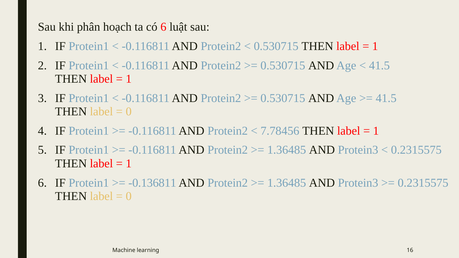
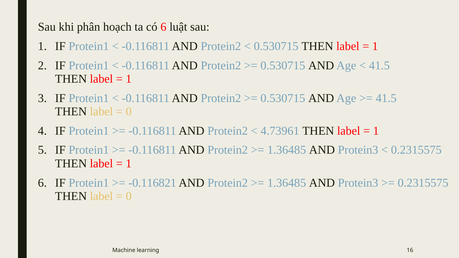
7.78456: 7.78456 -> 4.73961 (280, 131)
-0.136811: -0.136811 -> -0.116821 (152, 183)
